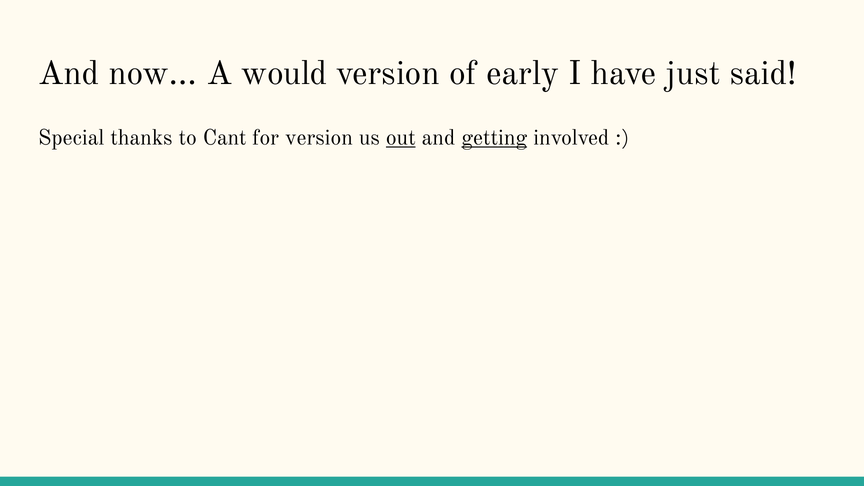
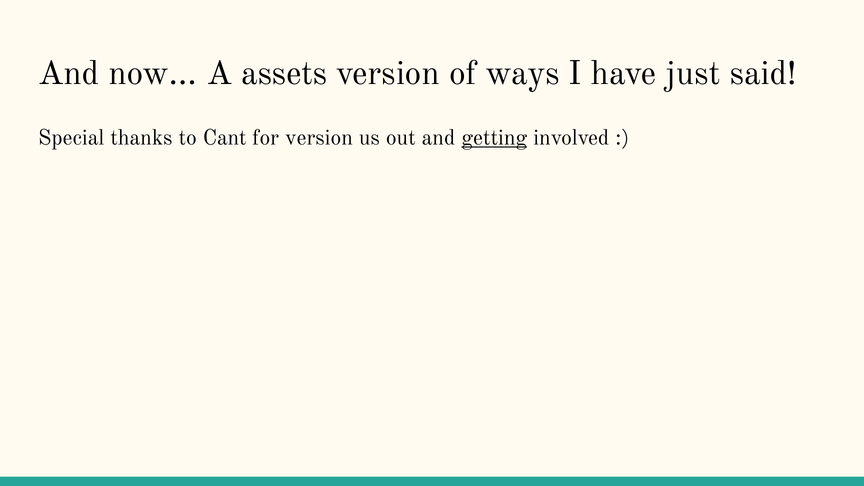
would: would -> assets (284, 73)
early: early -> ways (523, 73)
out underline: present -> none (401, 138)
